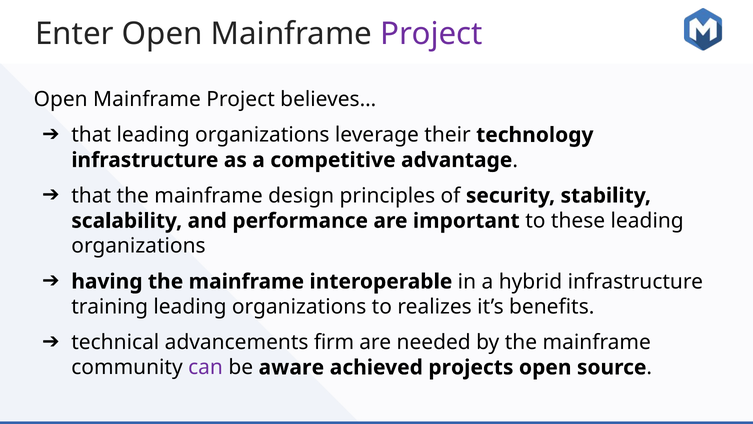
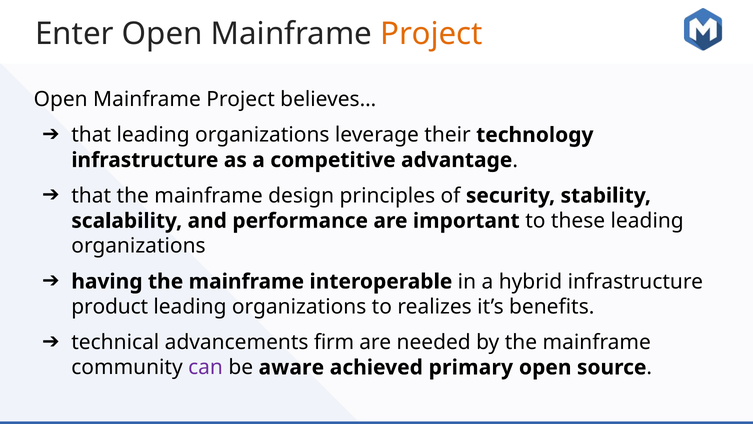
Project colour: purple -> orange (431, 34)
training: training -> product (110, 306)
projects: projects -> primary (471, 367)
